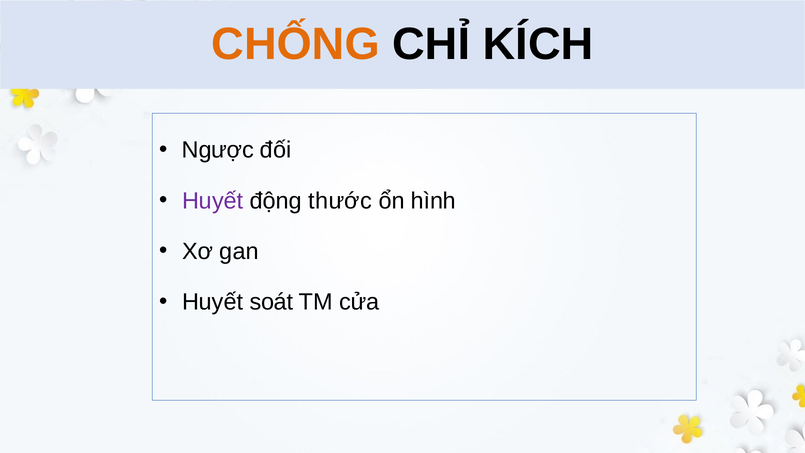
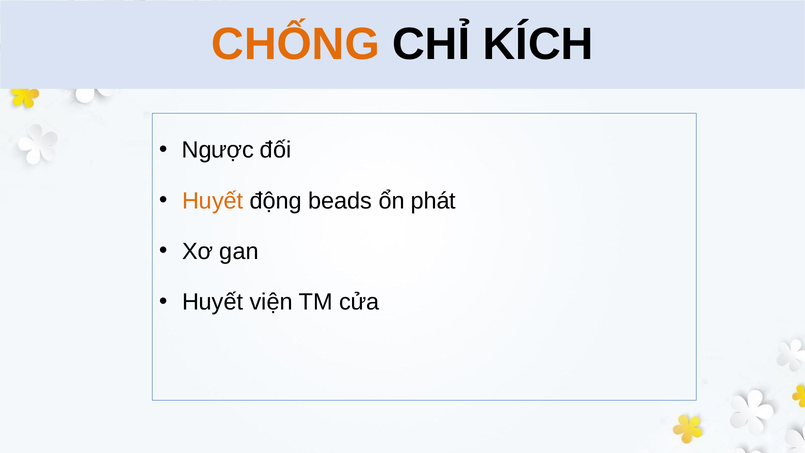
Huyết colour: purple -> orange (213, 201)
thước: thước -> beads (340, 201)
hình: hình -> phát (433, 201)
soát: soát -> viện (271, 302)
